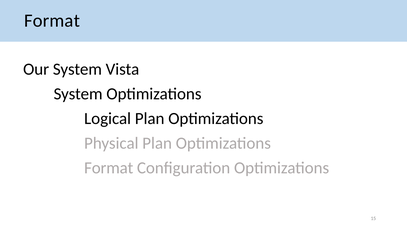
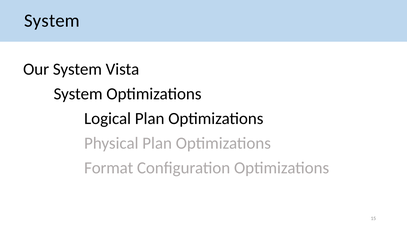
Format: Format -> System (52, 21)
